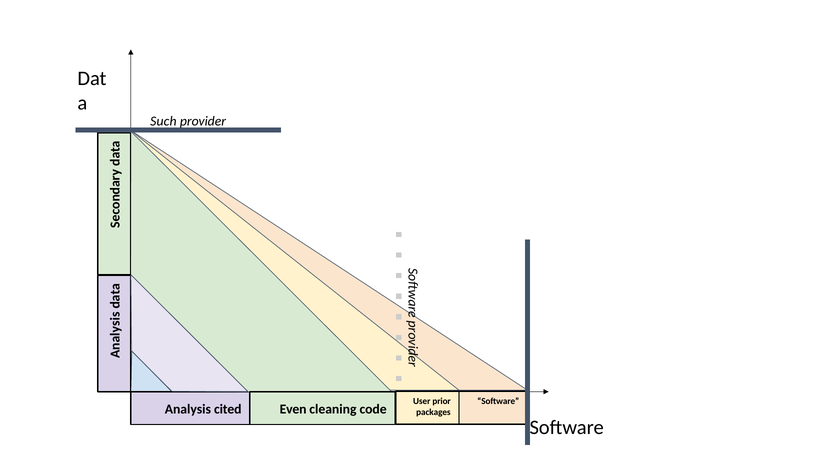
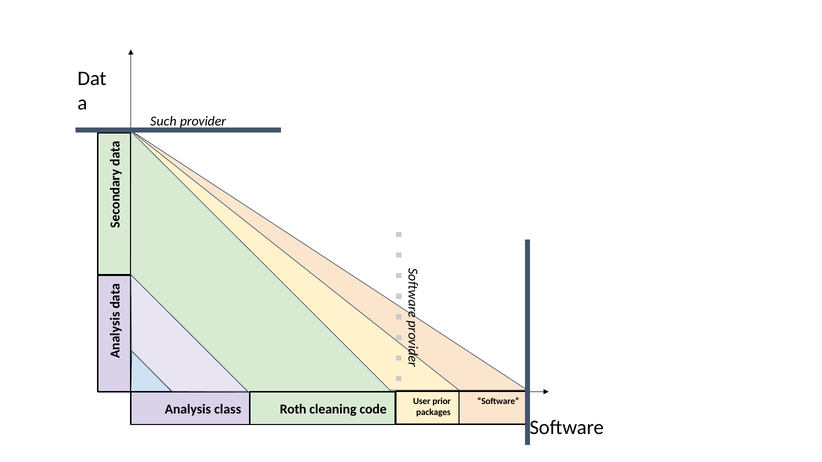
cited: cited -> class (228, 409)
Even: Even -> Roth (293, 409)
